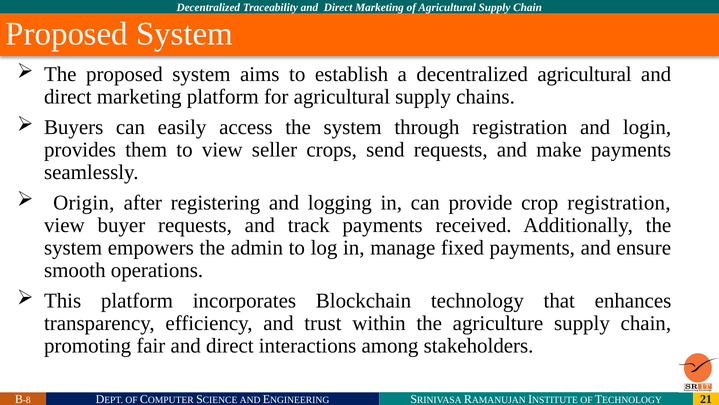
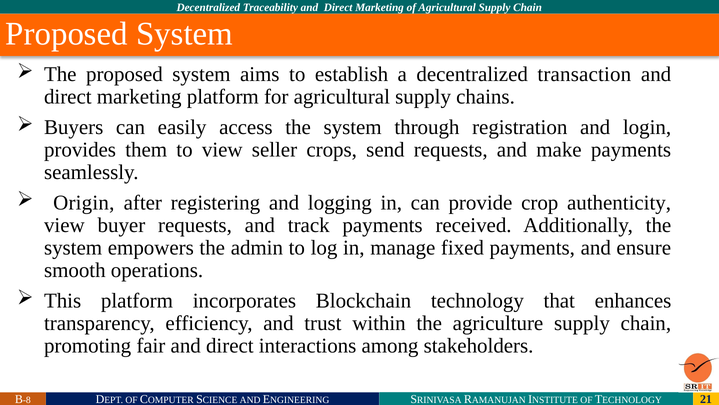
decentralized agricultural: agricultural -> transaction (584, 74)
crop registration: registration -> authenticity (619, 202)
